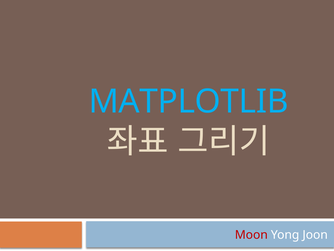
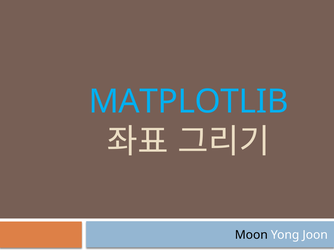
Moon colour: red -> black (251, 234)
